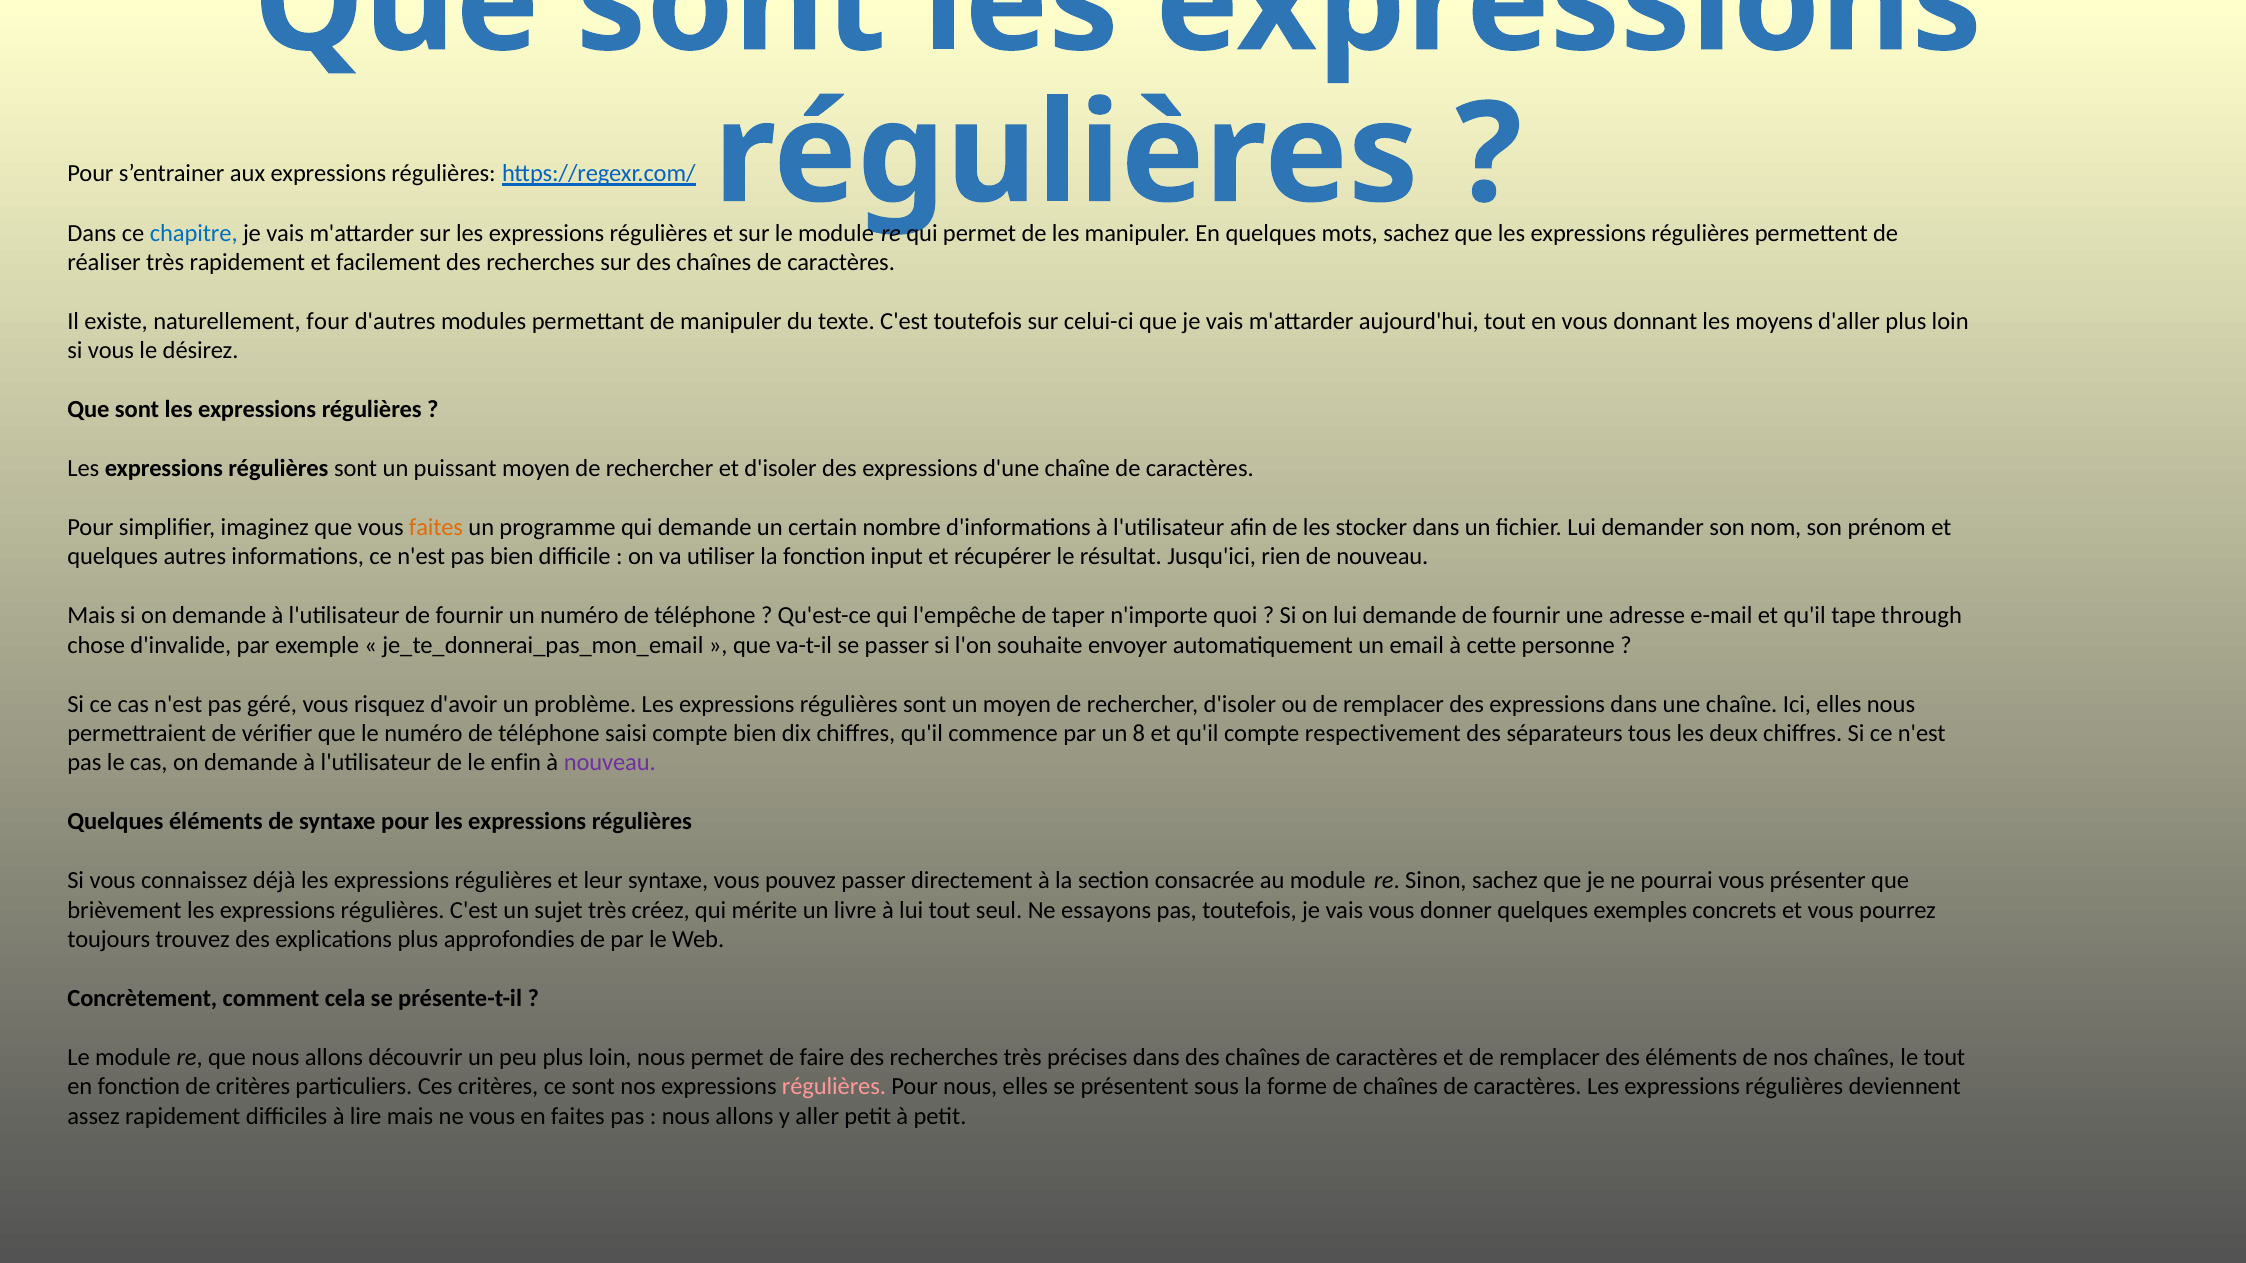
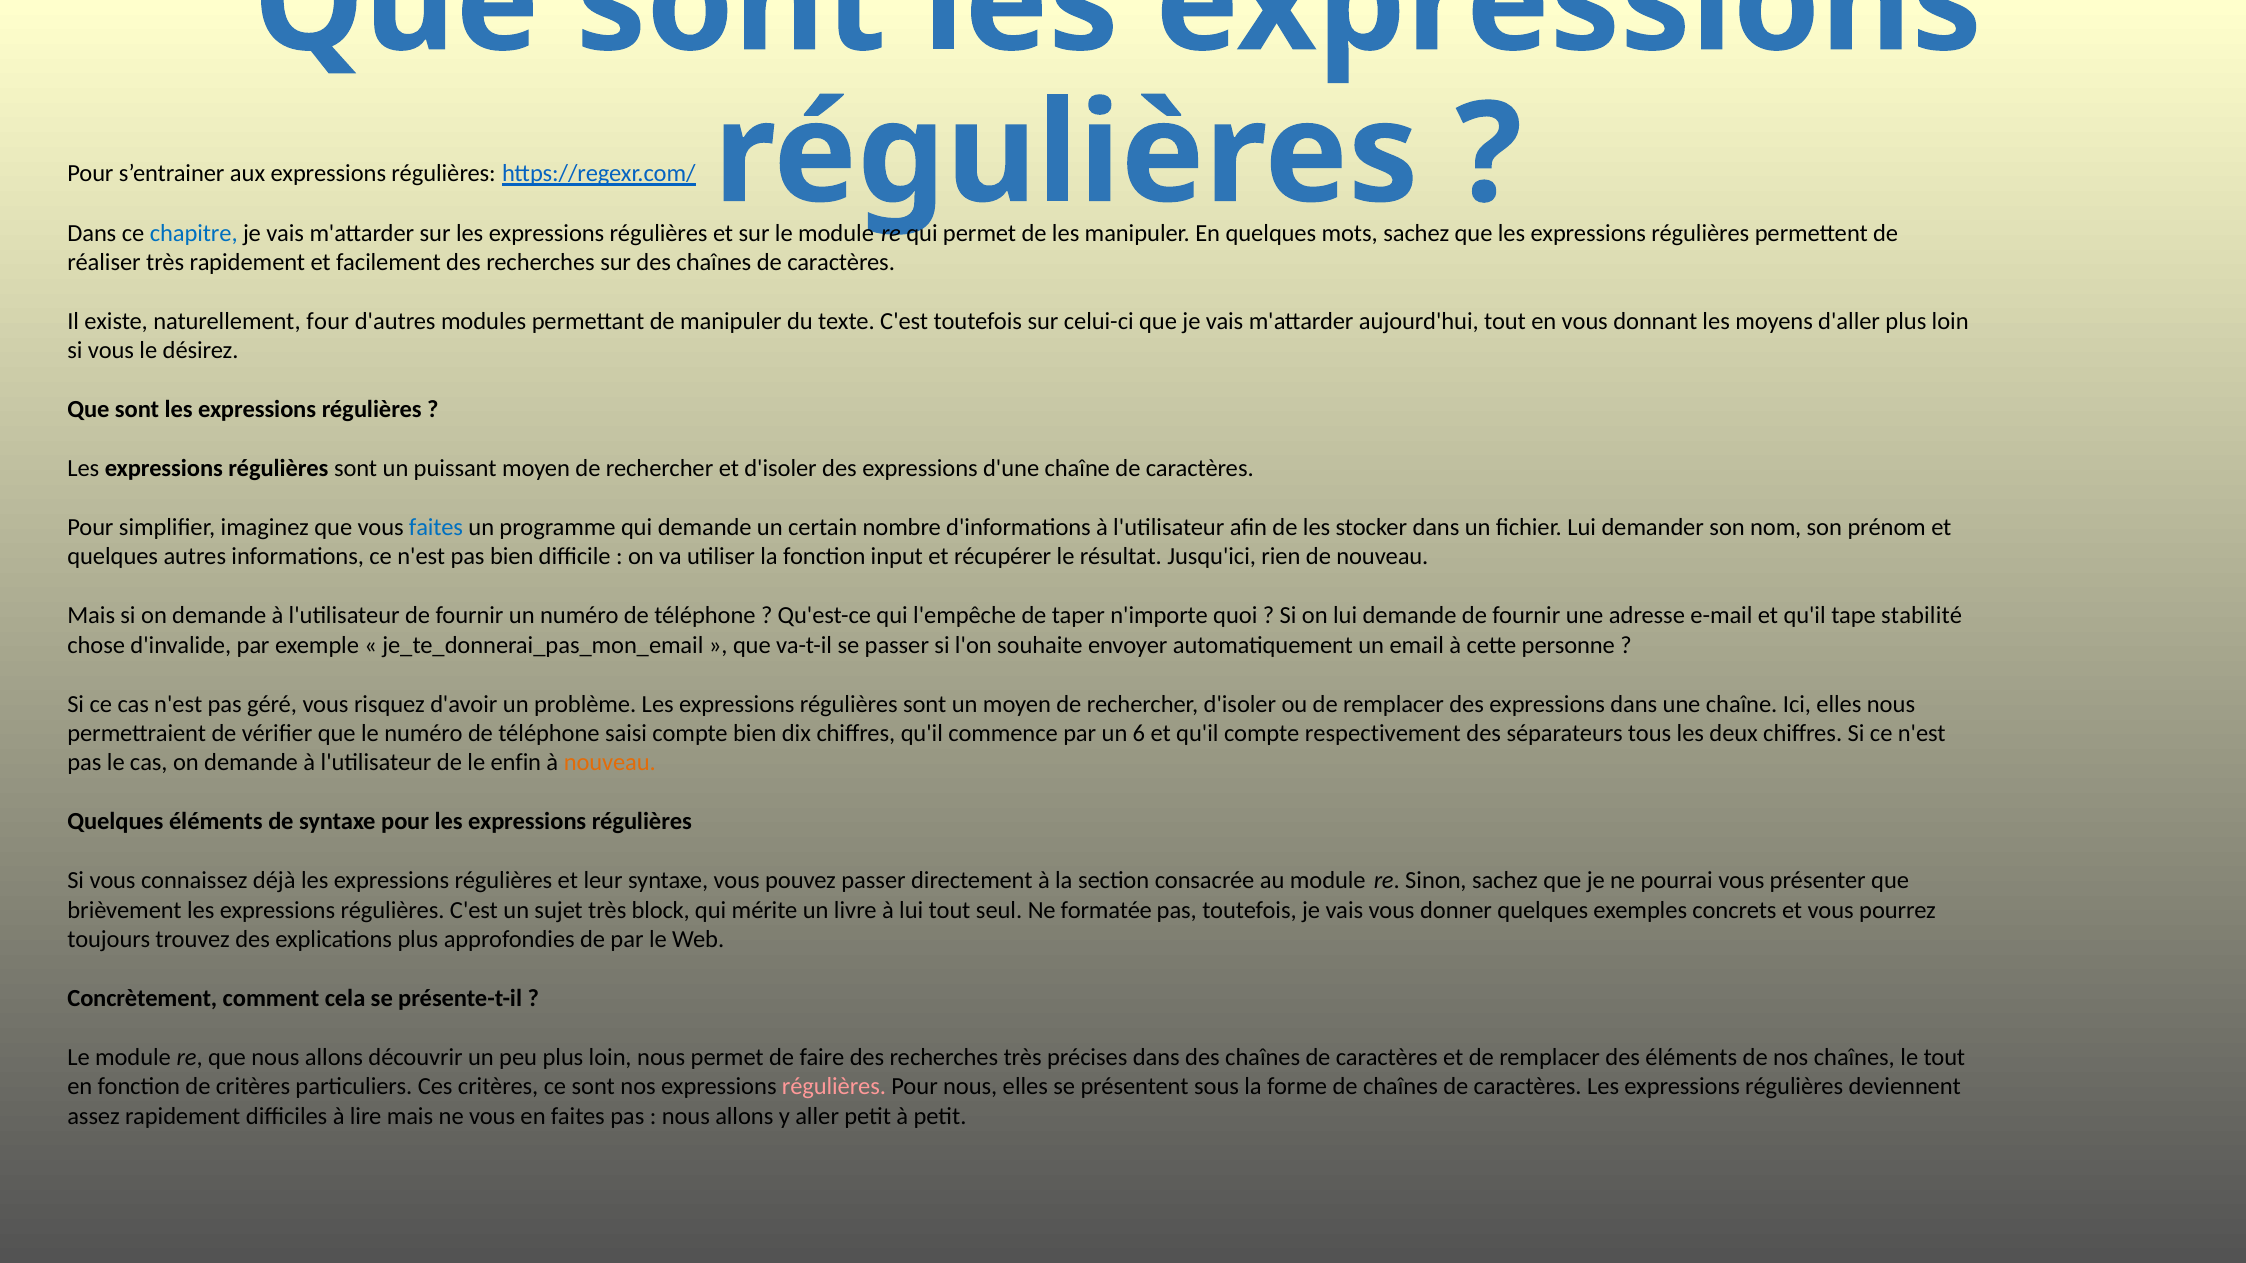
faites colour: orange -> blue (436, 528)
through: through -> stabilité (1922, 616)
8: 8 -> 6 (1139, 734)
nouveau colour: purple -> orange (610, 763)
créez: créez -> block (661, 910)
essayons: essayons -> formatée (1106, 910)
